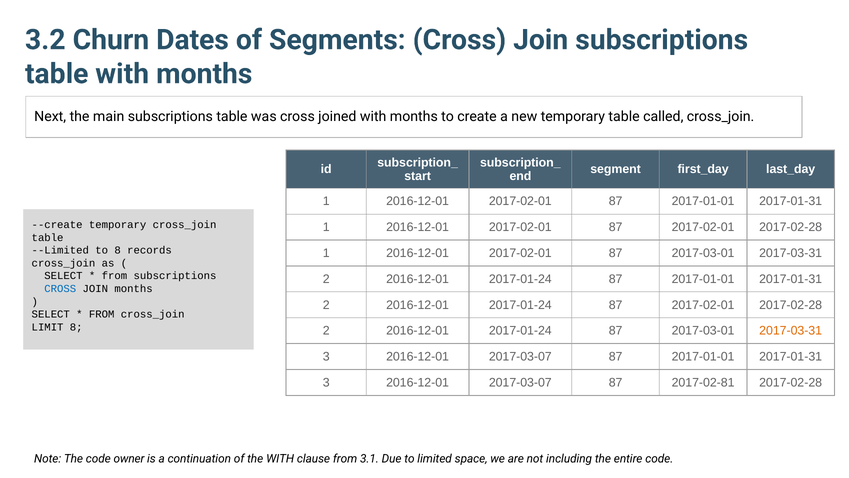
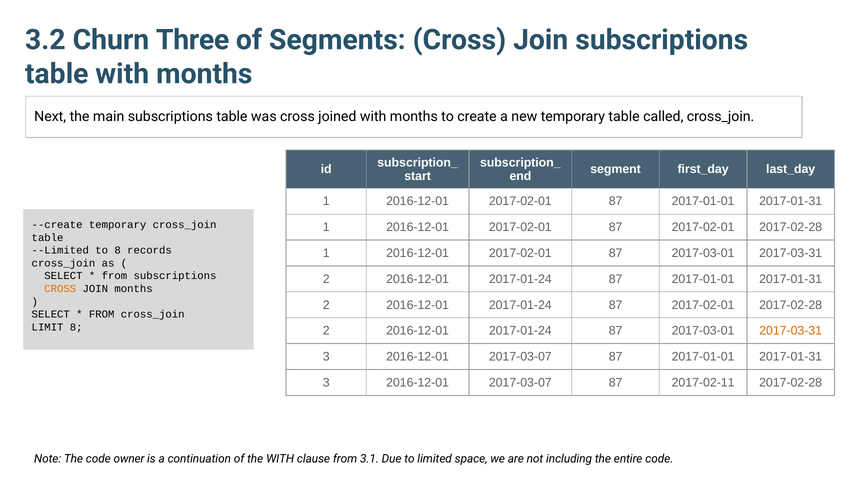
Dates: Dates -> Three (193, 40)
CROSS colour: blue -> orange (60, 288)
2017-02-81: 2017-02-81 -> 2017-02-11 (703, 382)
